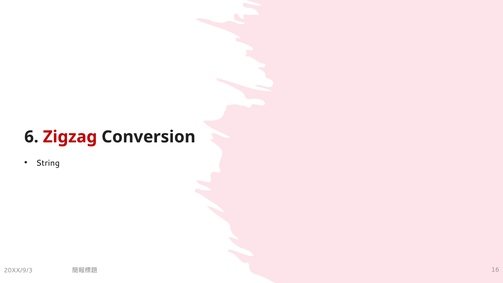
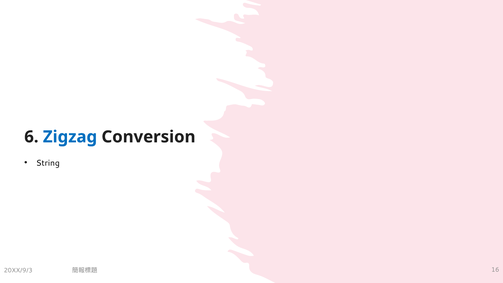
Zigzag colour: red -> blue (70, 137)
